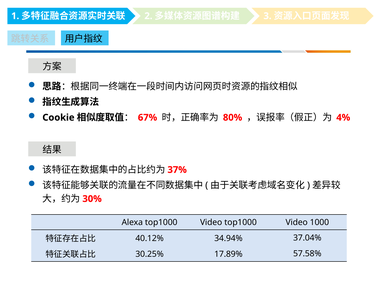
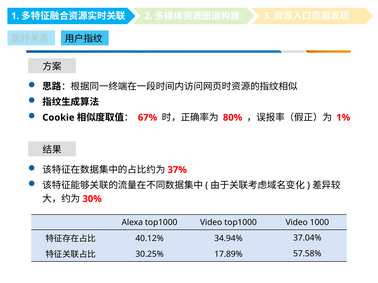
4%: 4% -> 1% (343, 118)
